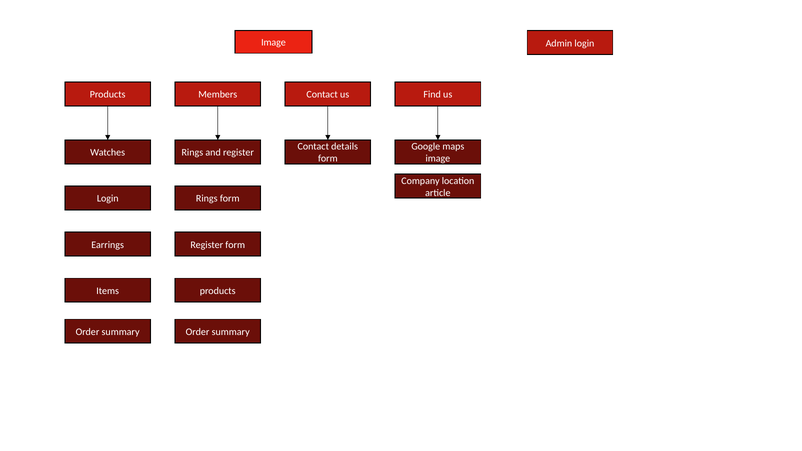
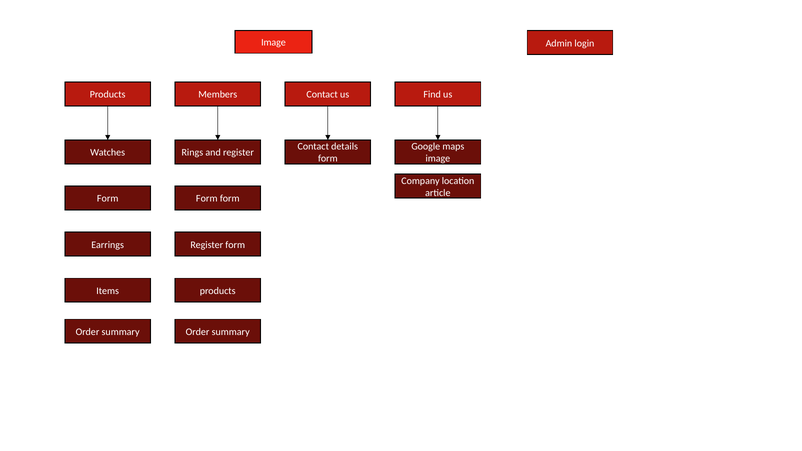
Login: Login -> Form (108, 199)
Rings: Rings -> Form (207, 199)
